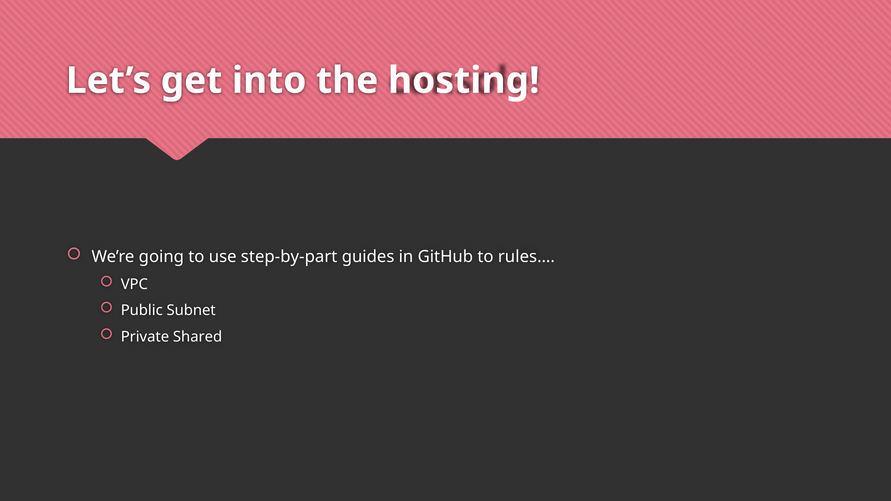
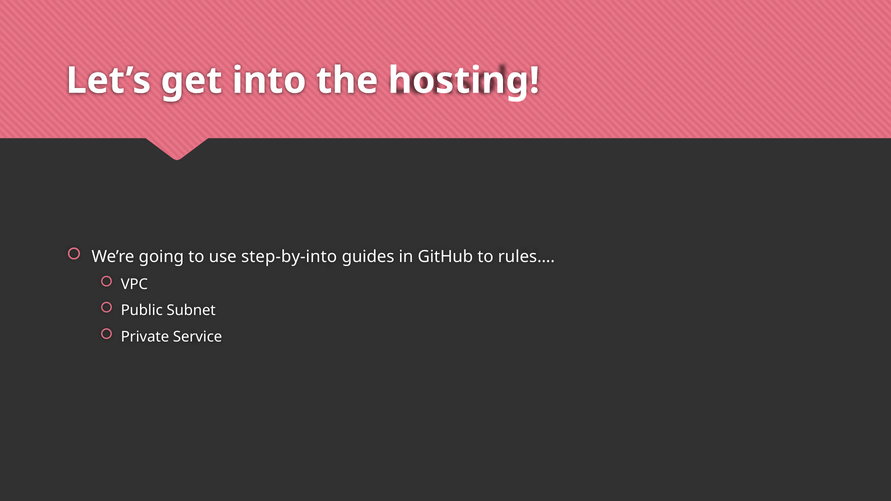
step-by-part: step-by-part -> step-by-into (289, 257)
Shared: Shared -> Service (198, 337)
